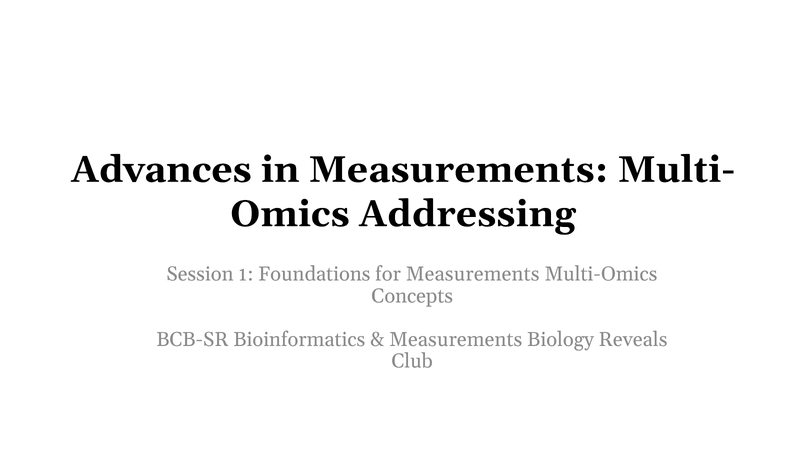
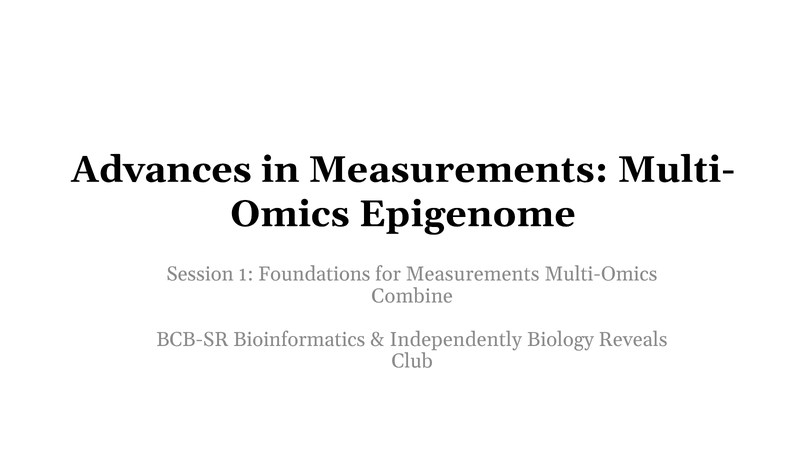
Addressing: Addressing -> Epigenome (467, 214)
Concepts: Concepts -> Combine (412, 296)
Measurements: Measurements -> Independently (456, 340)
